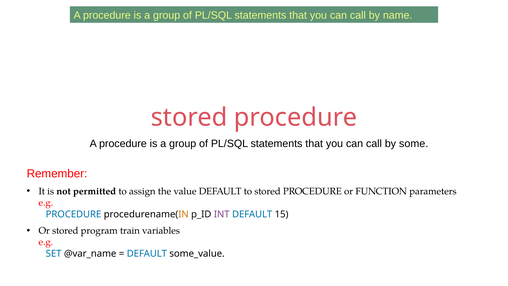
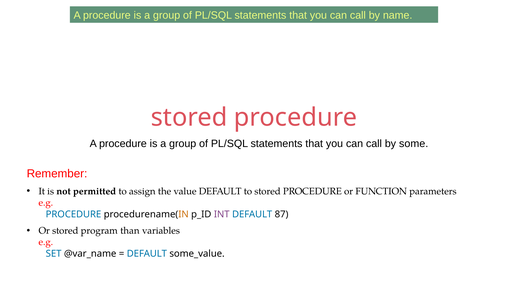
15: 15 -> 87 (282, 214)
train: train -> than (130, 231)
